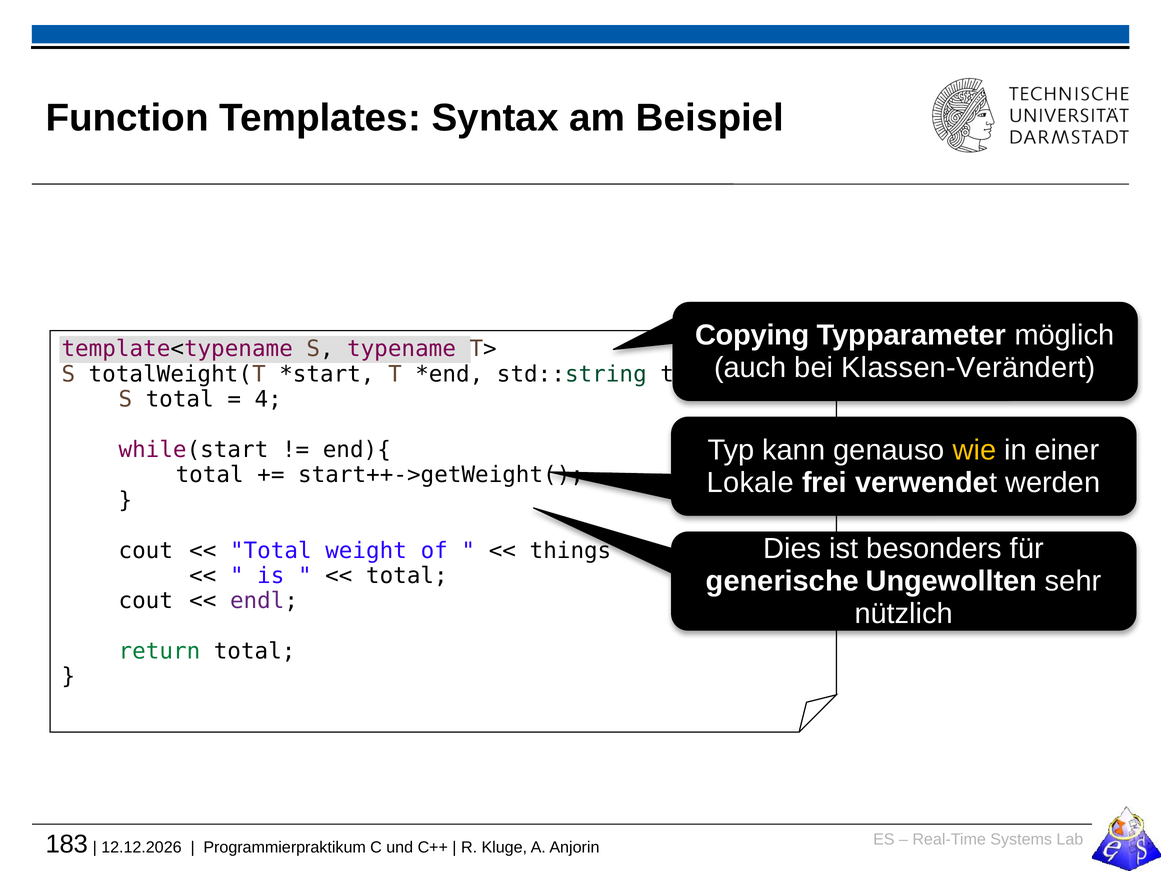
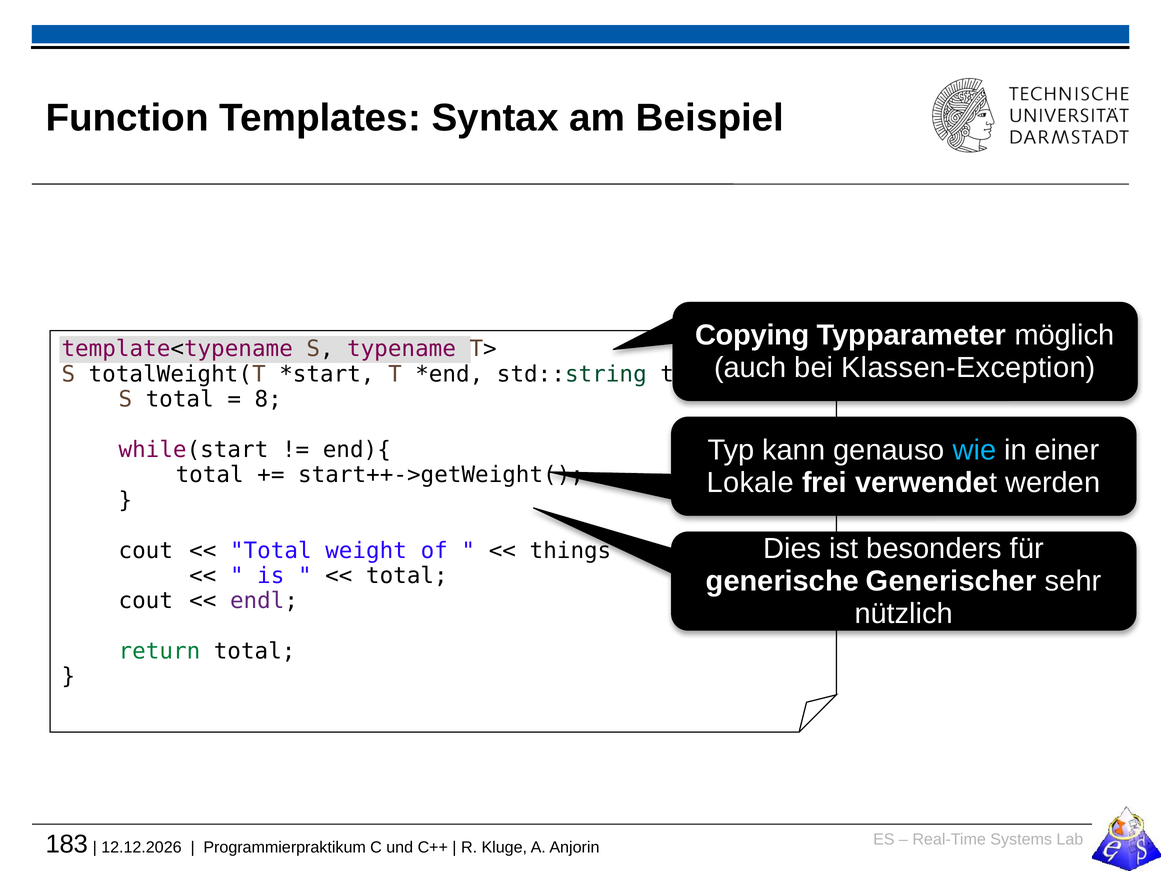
Klassen-Verändert: Klassen-Verändert -> Klassen-Exception (968, 368)
4: 4 -> 8 (268, 399)
wie colour: yellow -> light blue (974, 450)
Ungewollten: Ungewollten -> Generischer (951, 581)
